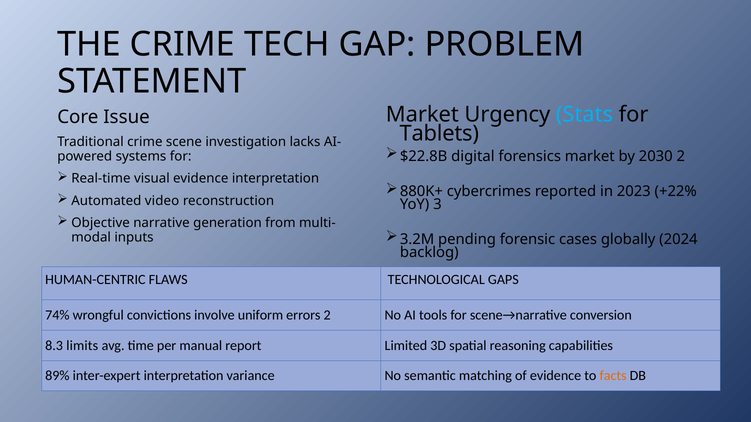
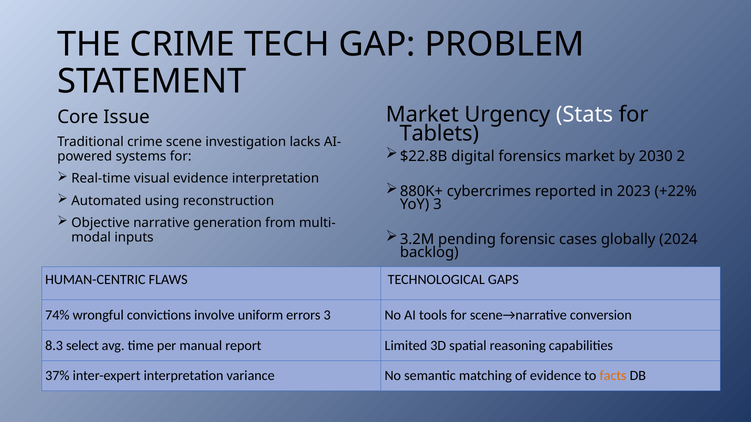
Stats colour: light blue -> white (584, 115)
video: video -> using (162, 201)
errors 2: 2 -> 3 (327, 315)
limits: limits -> select (82, 346)
89%: 89% -> 37% (57, 376)
